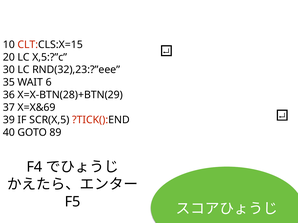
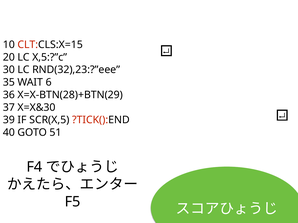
X=X&69: X=X&69 -> X=X&30 (37, 108)
89: 89 -> 51 (56, 133)
